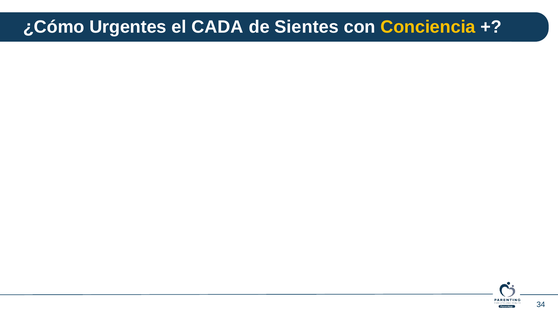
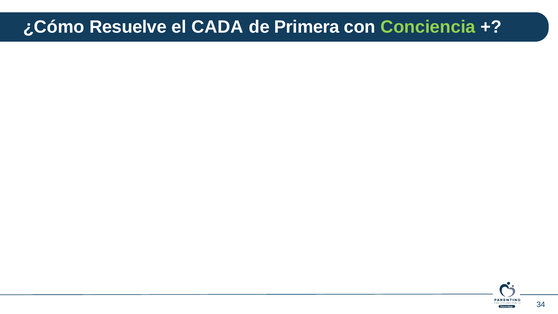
Urgentes: Urgentes -> Resuelve (128, 27)
Sientes: Sientes -> Primera (307, 27)
Conciencia colour: yellow -> light green (428, 27)
